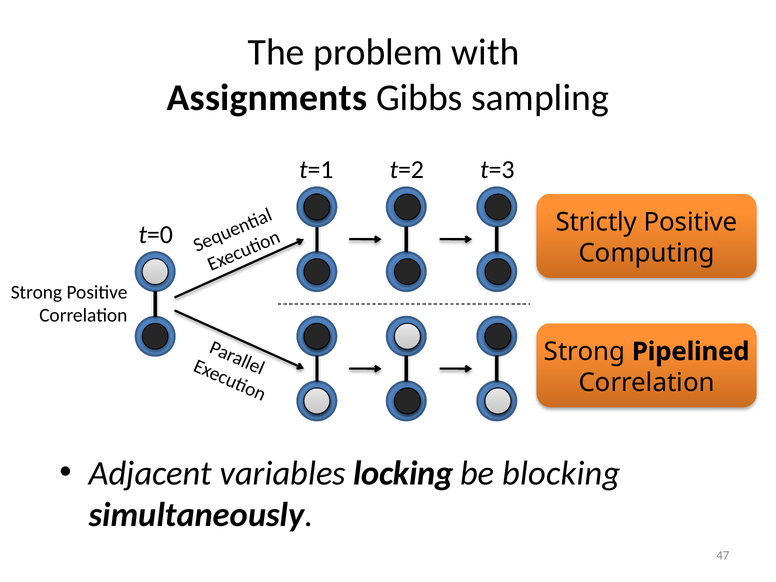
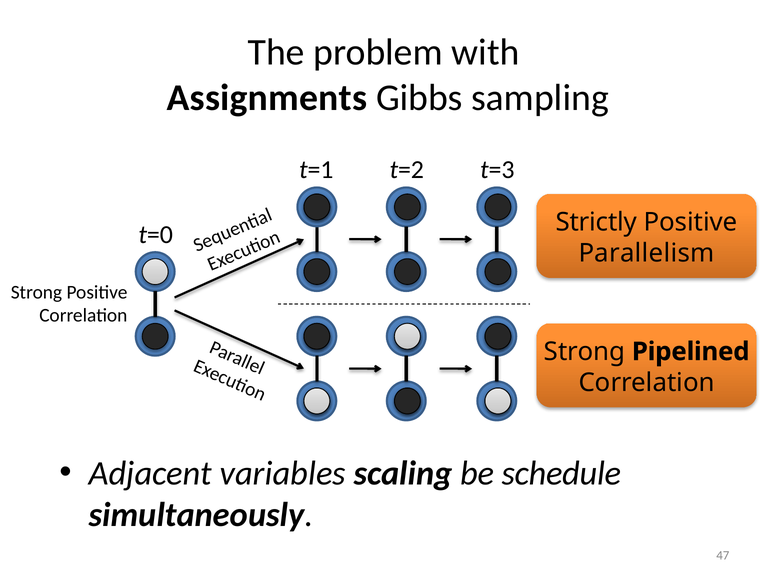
Computing: Computing -> Parallelism (647, 253)
locking: locking -> scaling (403, 473)
blocking: blocking -> schedule (562, 473)
